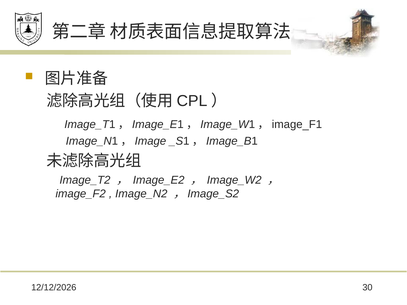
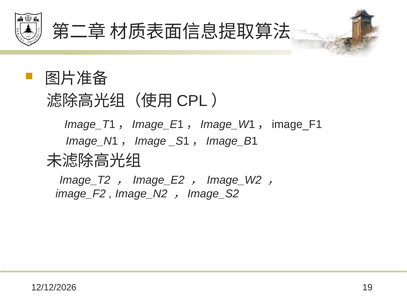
30: 30 -> 19 (367, 288)
